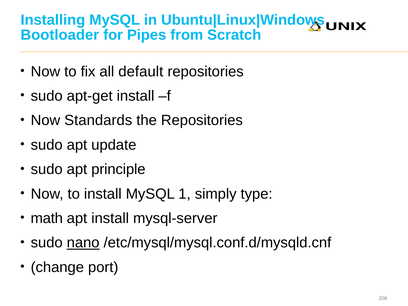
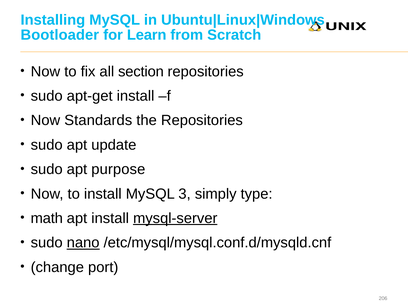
Pipes: Pipes -> Learn (147, 35)
default: default -> section (141, 71)
principle: principle -> purpose (118, 169)
1: 1 -> 3 (185, 194)
mysql-server underline: none -> present (175, 218)
